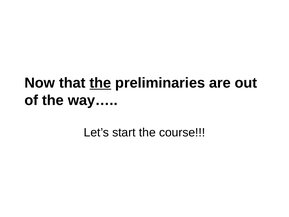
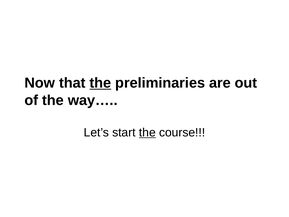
the underline: none -> present (147, 132)
